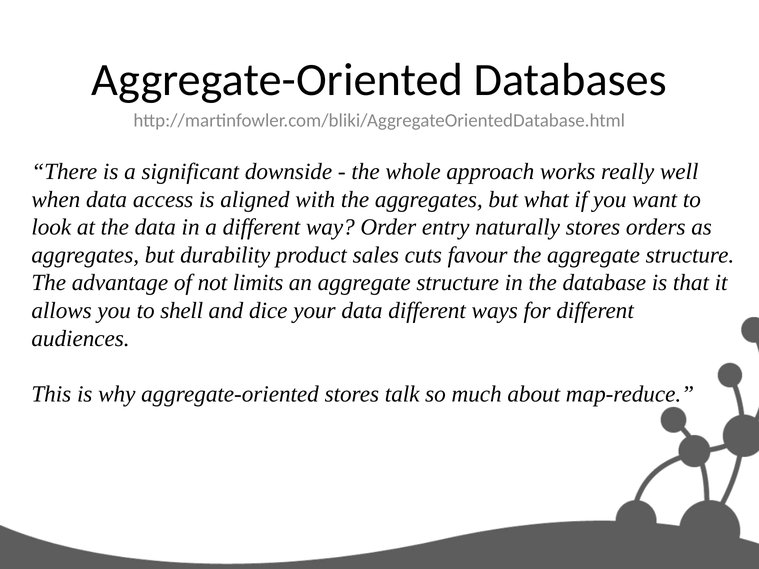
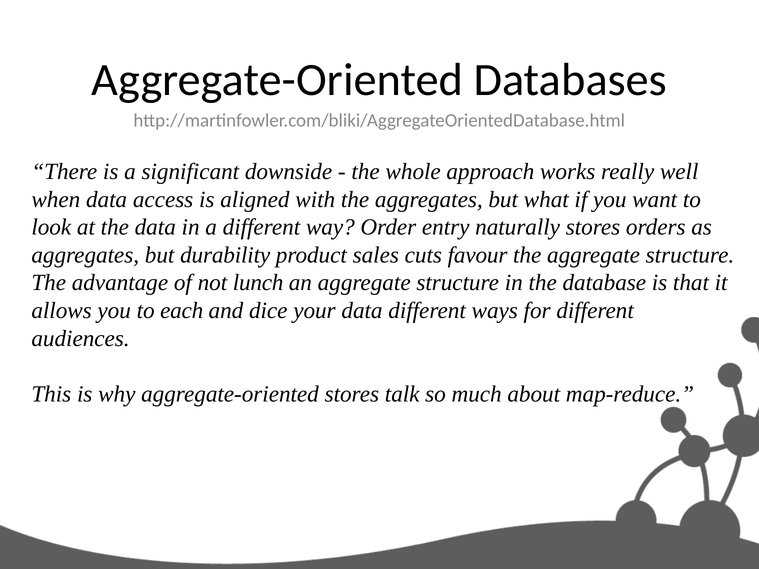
limits: limits -> lunch (258, 283)
shell: shell -> each (182, 311)
